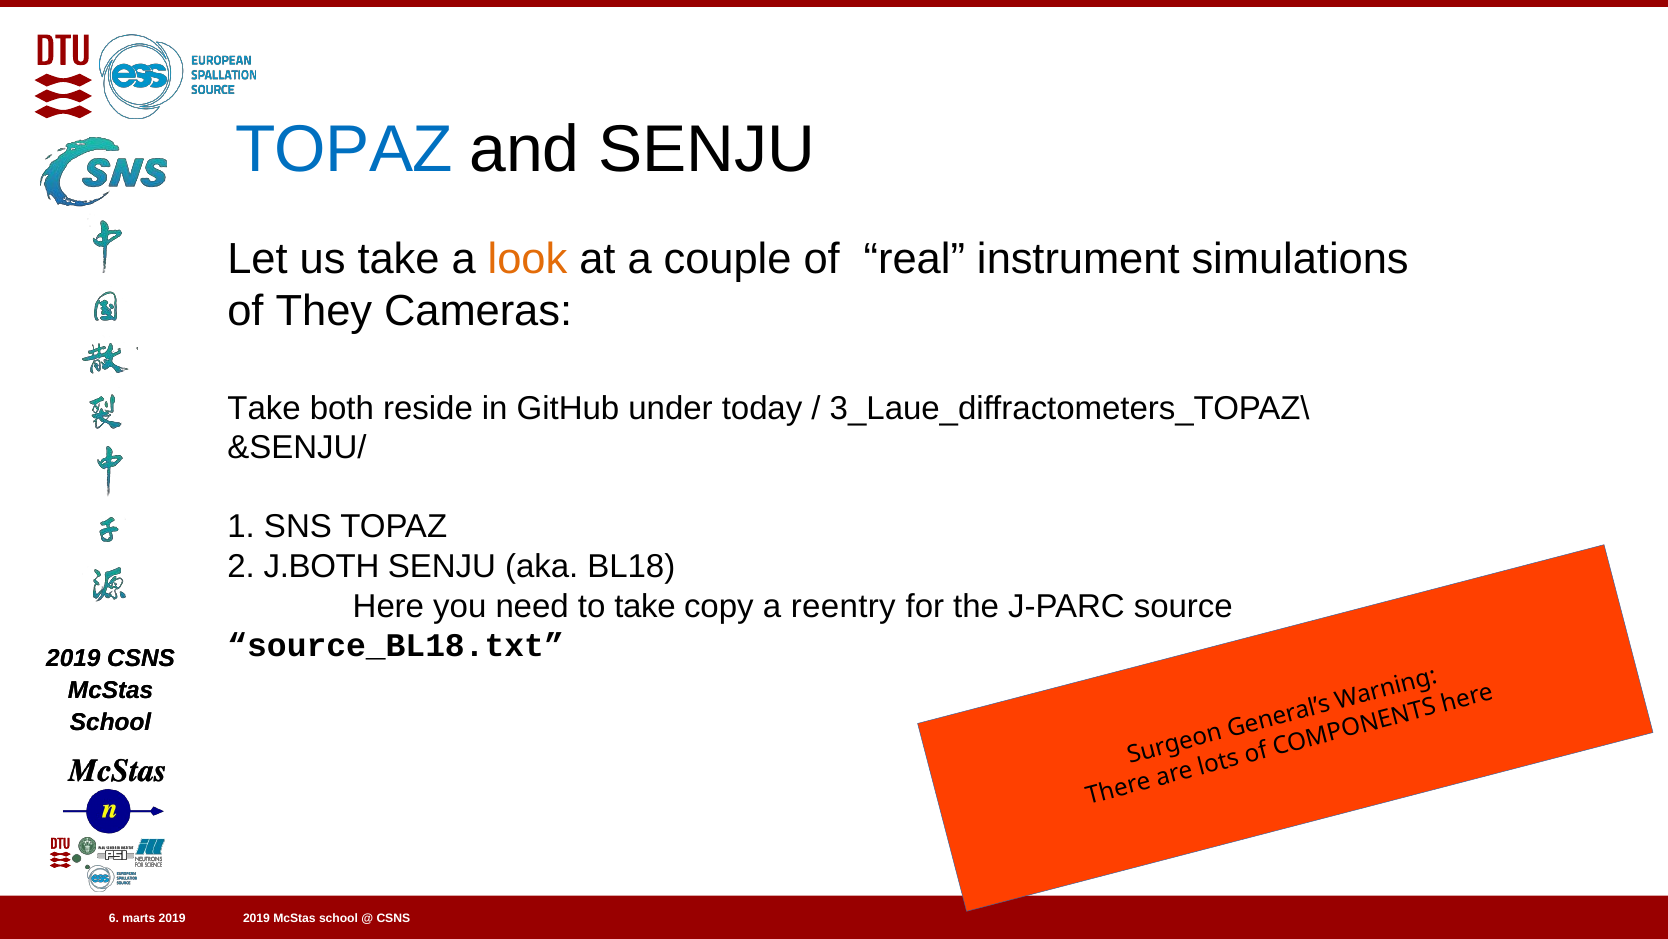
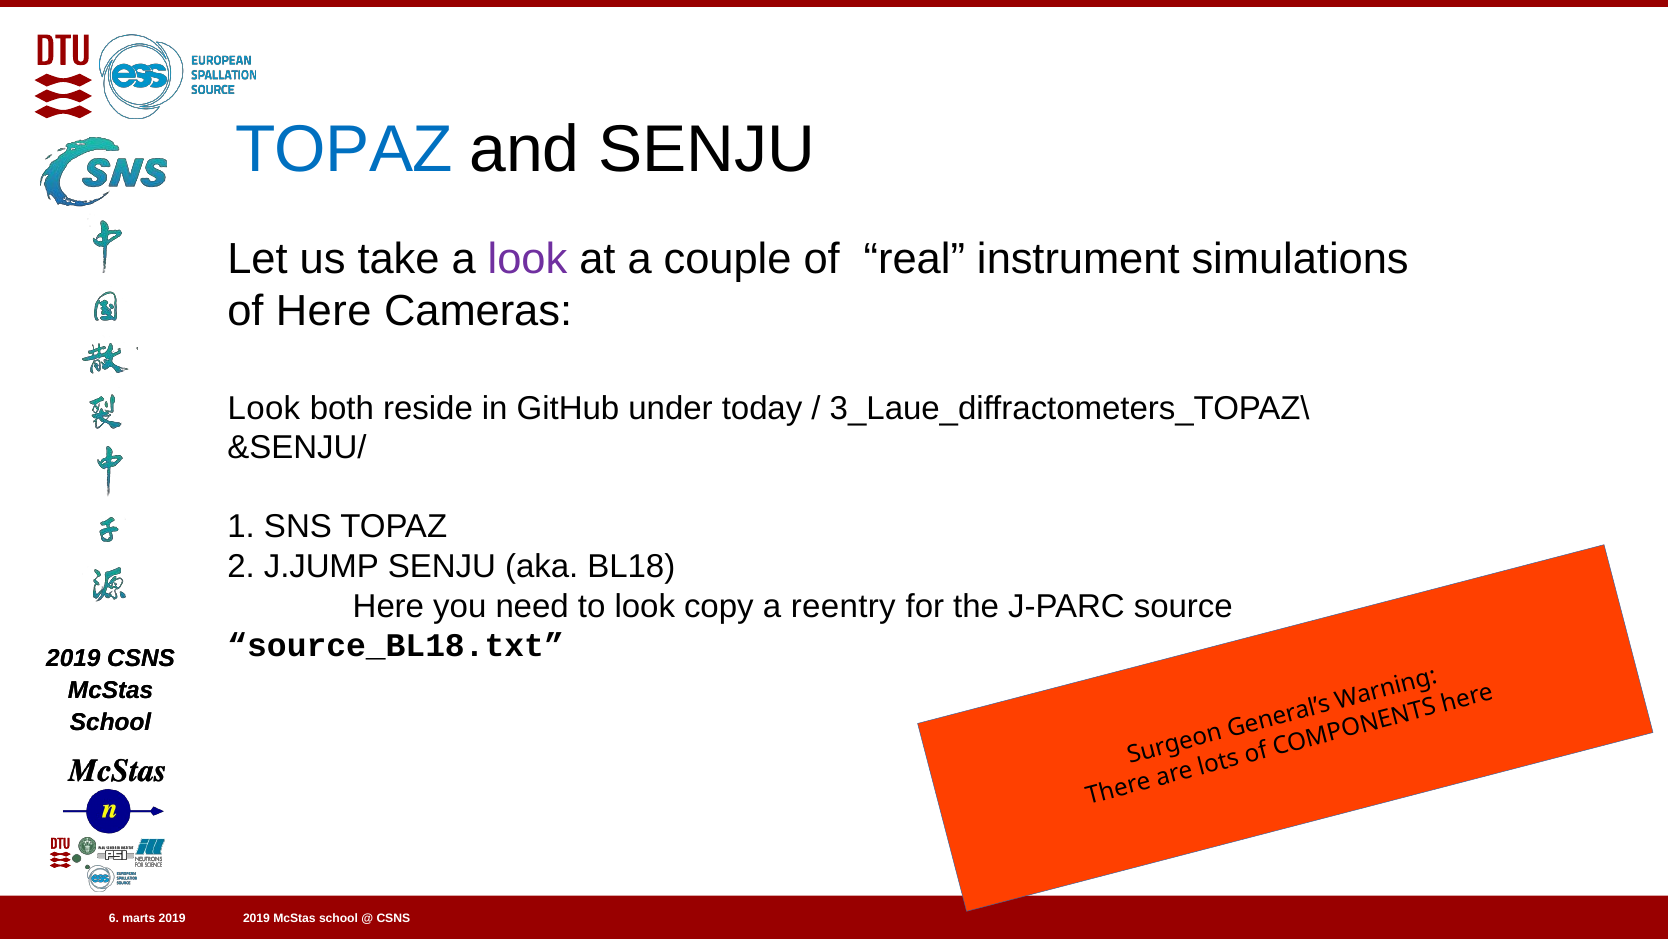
look colour: orange -> purple (528, 259)
of They: They -> Here (324, 311)
Take: Take -> Look (264, 408)
J.BOTH: J.BOTH -> J.JUMP (321, 567)
to take: take -> look (645, 606)
